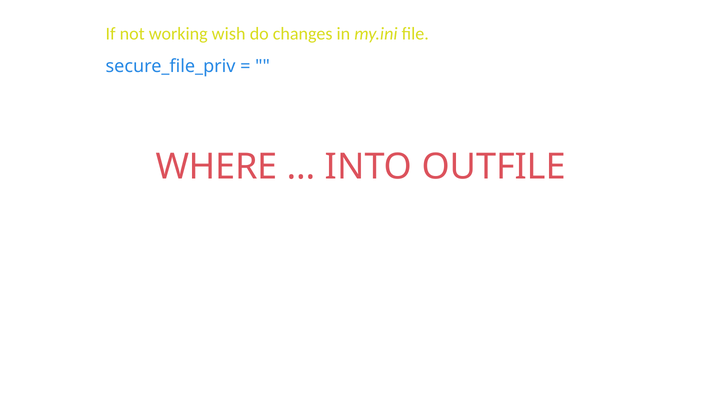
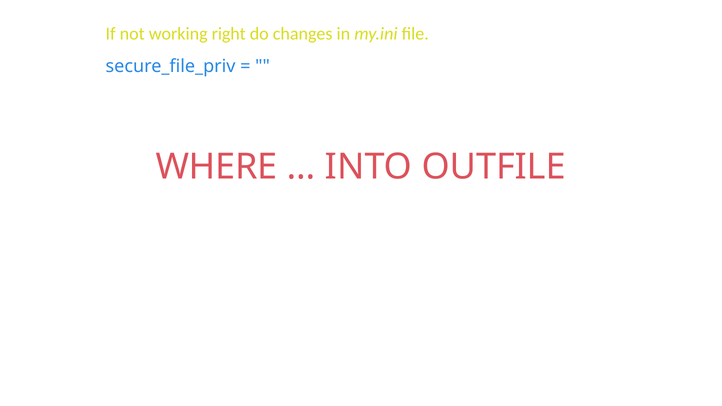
wish: wish -> right (229, 34)
